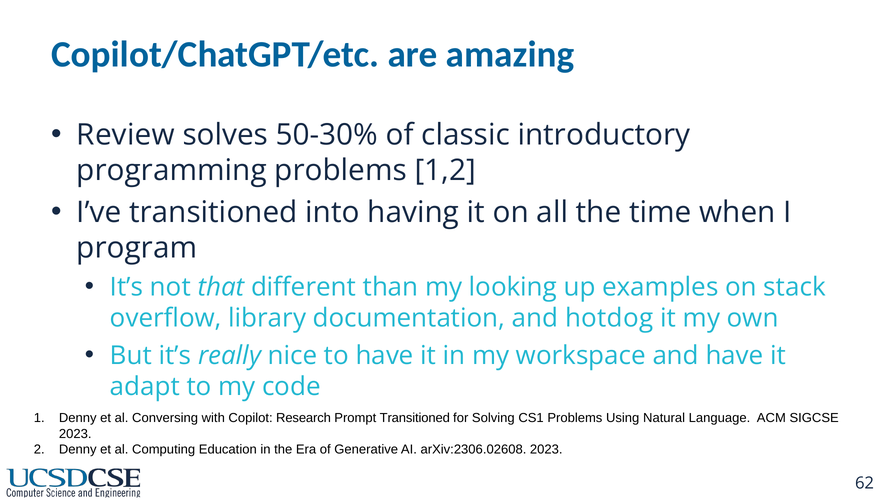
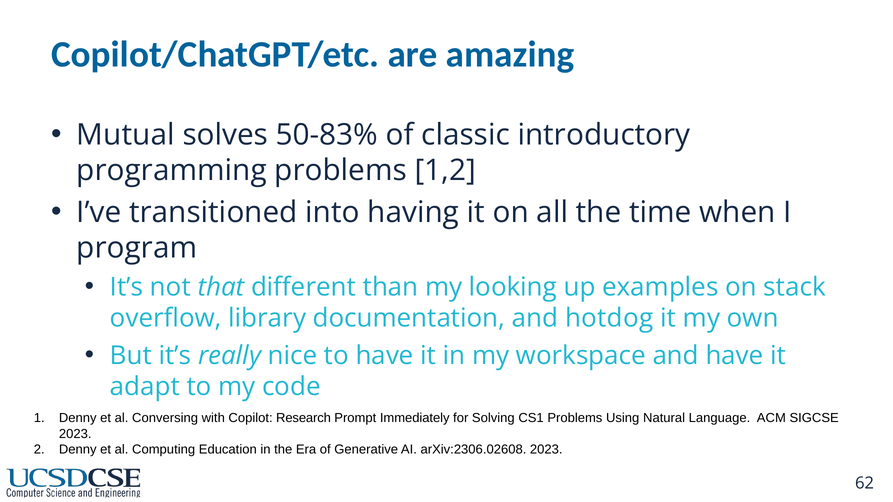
Review: Review -> Mutual (126, 135)
50-30%: 50-30% -> 50-83% (327, 135)
Prompt Transitioned: Transitioned -> Immediately (415, 418)
